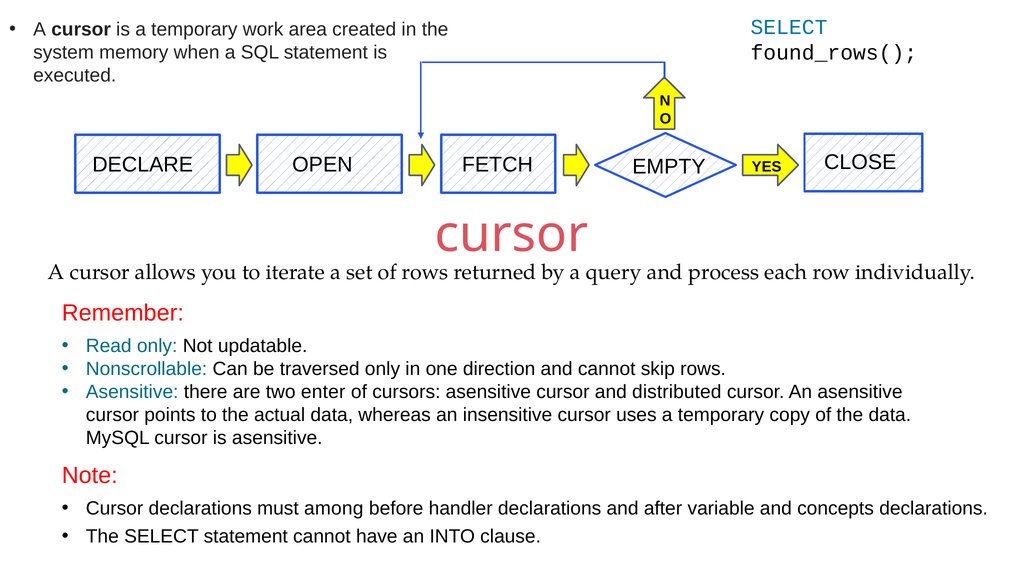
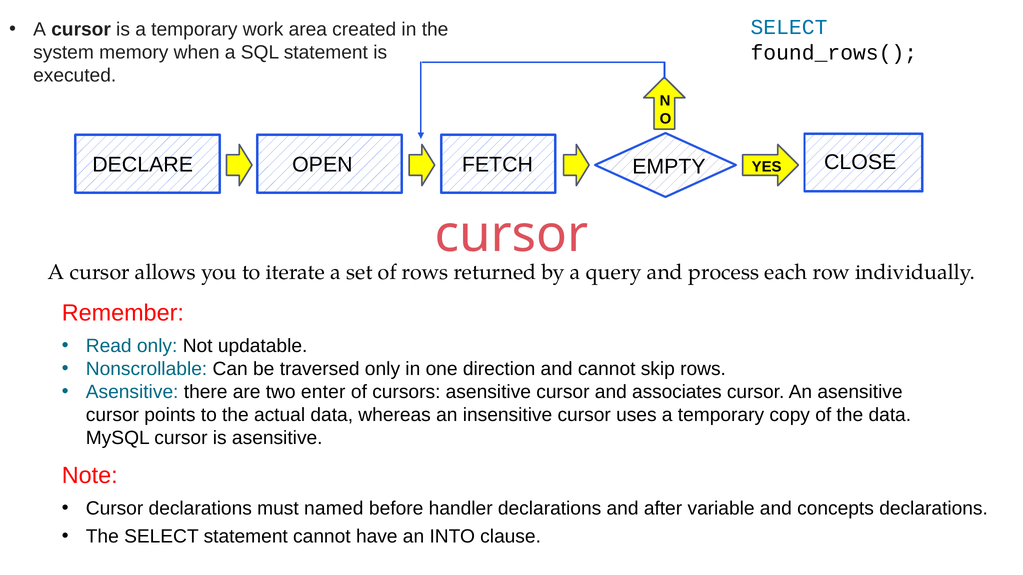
distributed: distributed -> associates (677, 392)
among: among -> named (334, 509)
